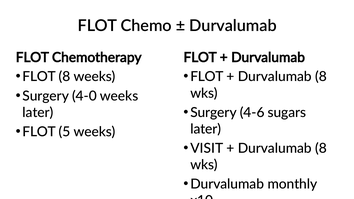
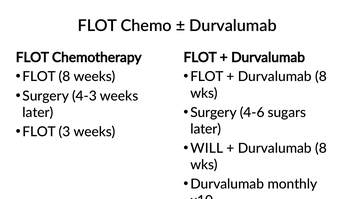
4-0: 4-0 -> 4-3 (84, 96)
5: 5 -> 3 (65, 132)
VISIT: VISIT -> WILL (207, 148)
